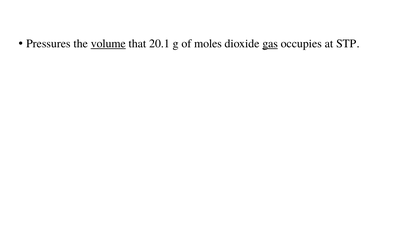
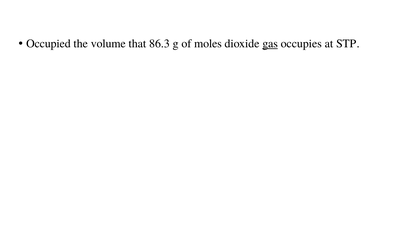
Pressures: Pressures -> Occupied (48, 44)
volume underline: present -> none (108, 44)
20.1: 20.1 -> 86.3 (159, 44)
